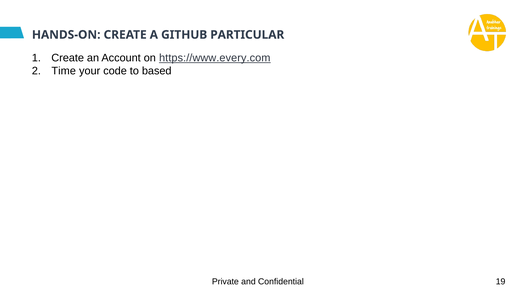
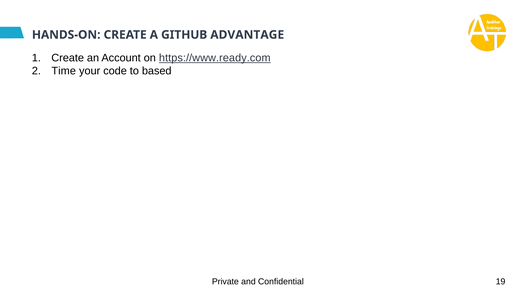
PARTICULAR: PARTICULAR -> ADVANTAGE (247, 35)
https://www.every.com: https://www.every.com -> https://www.ready.com (215, 58)
